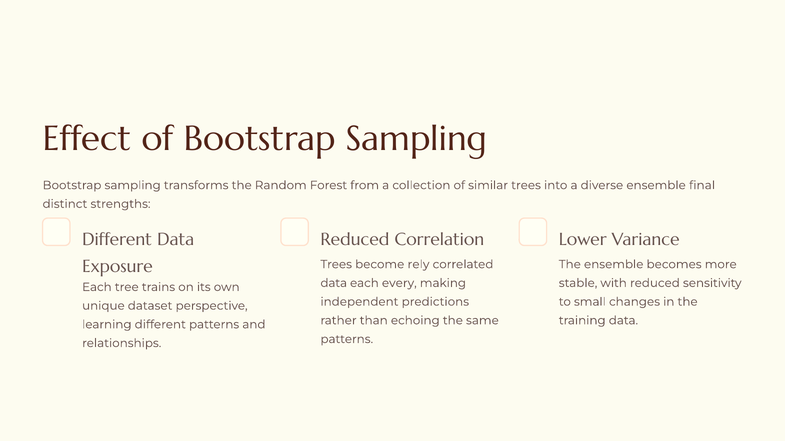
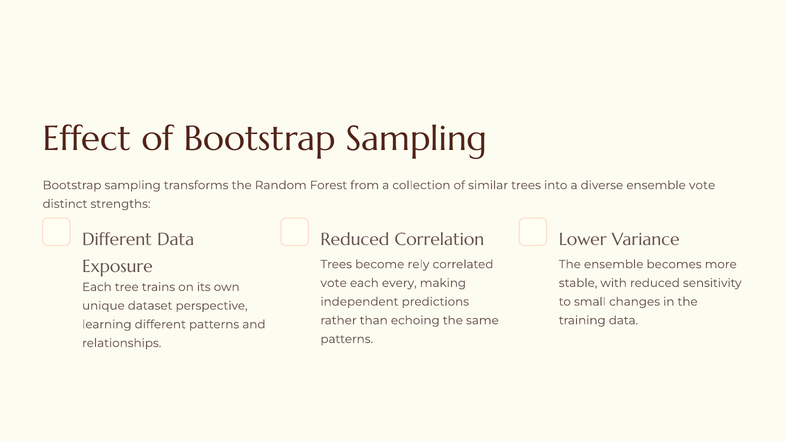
ensemble final: final -> vote (702, 185)
data: data -> vote (334, 283)
